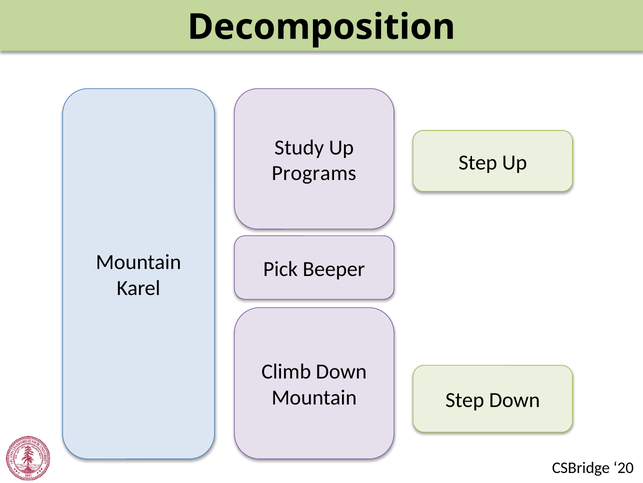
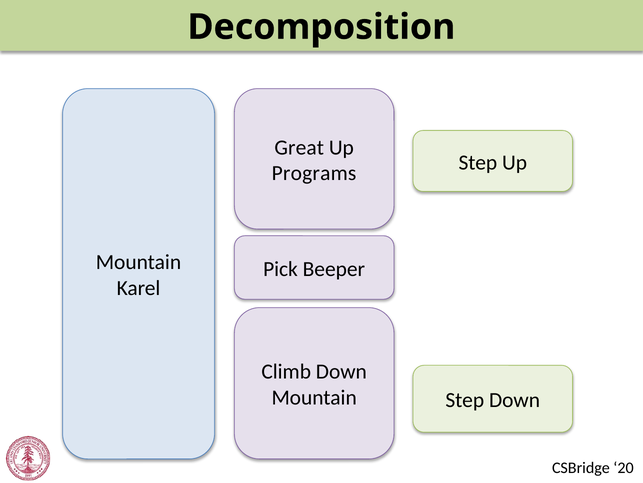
Study: Study -> Great (299, 147)
